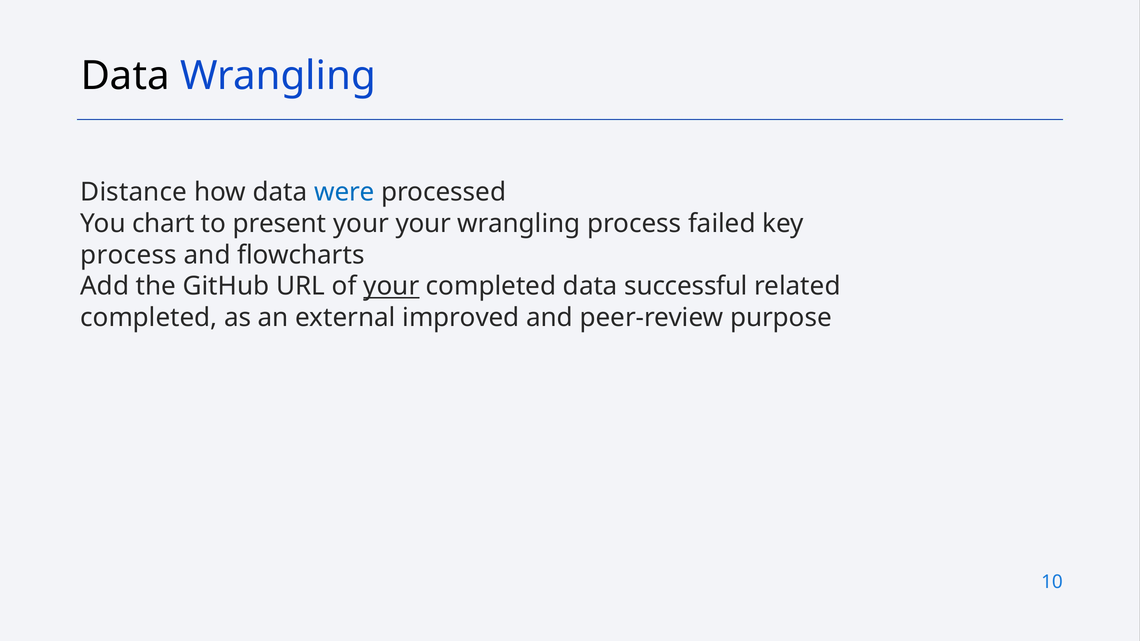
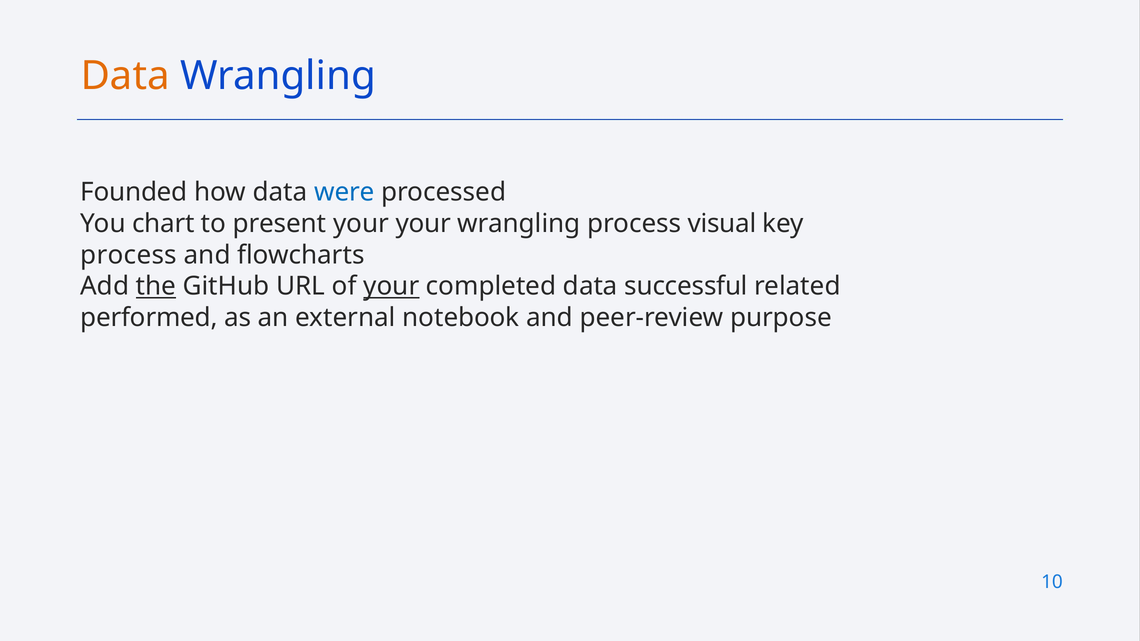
Data colour: black -> orange (125, 76)
Distance: Distance -> Founded (134, 192)
failed: failed -> visual (722, 224)
the underline: none -> present (156, 286)
completed: completed -> performed (149, 318)
improved: improved -> notebook (461, 318)
